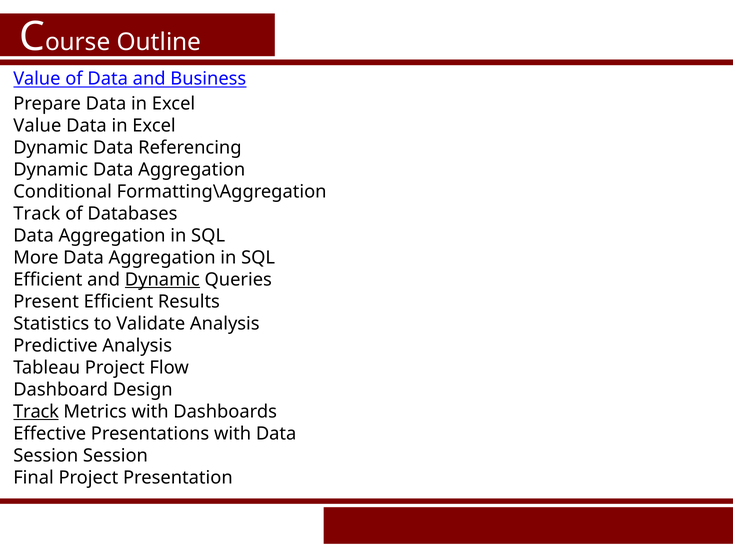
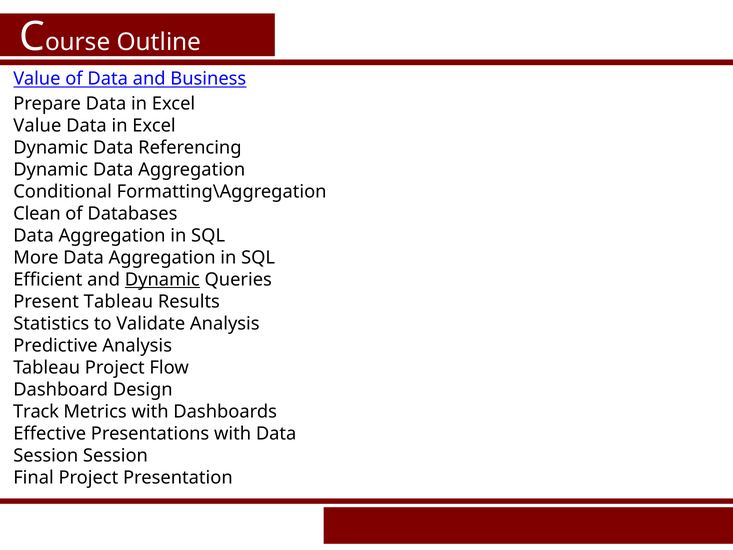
Track: Track -> Clean (37, 213)
Present Efficient: Efficient -> Tableau (118, 301)
Track underline: present -> none (36, 411)
